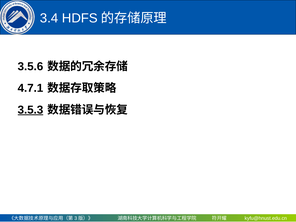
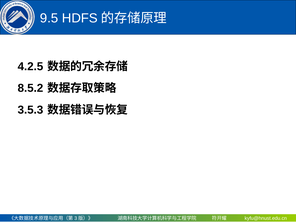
3.4: 3.4 -> 9.5 (49, 18)
3.5.6: 3.5.6 -> 4.2.5 (31, 67)
4.7.1: 4.7.1 -> 8.5.2 (31, 88)
3.5.3 underline: present -> none (31, 110)
